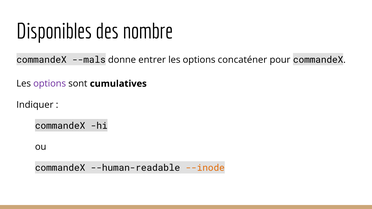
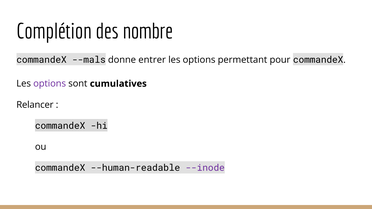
Disponibles: Disponibles -> Complétion (54, 31)
concaténer: concaténer -> permettant (243, 60)
Indiquer: Indiquer -> Relancer (35, 105)
--inode colour: orange -> purple (205, 168)
